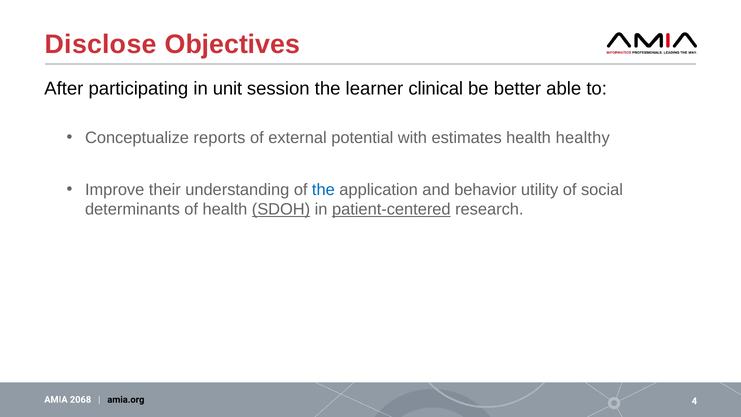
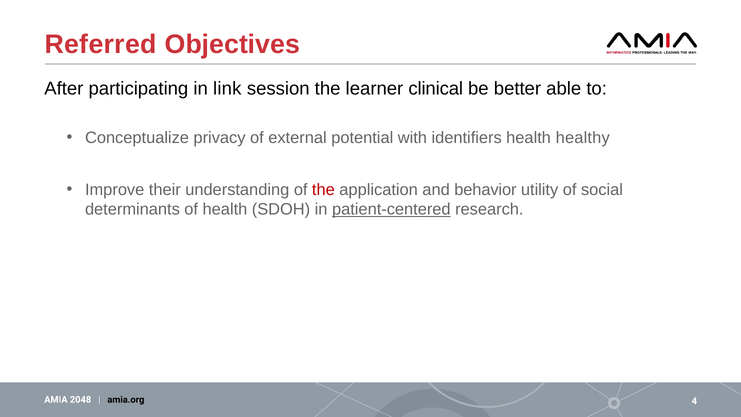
Disclose: Disclose -> Referred (101, 45)
unit: unit -> link (227, 89)
reports: reports -> privacy (220, 138)
estimates: estimates -> identifiers (467, 138)
the colour: blue -> red (323, 190)
SDOH underline: present -> none (281, 209)
2068: 2068 -> 2048 (80, 399)
